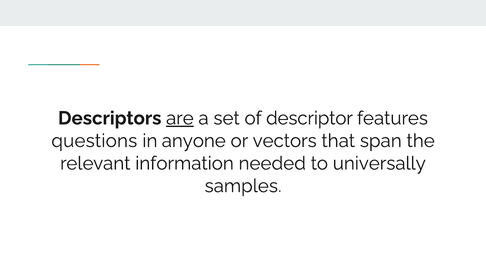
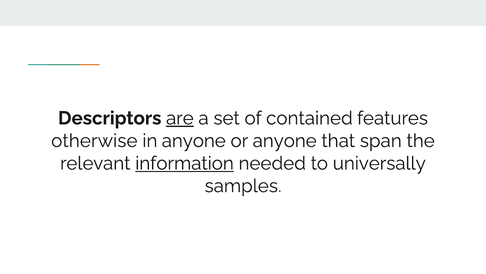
descriptor: descriptor -> contained (309, 118)
questions: questions -> otherwise (94, 140)
or vectors: vectors -> anyone (285, 140)
information underline: none -> present (185, 163)
